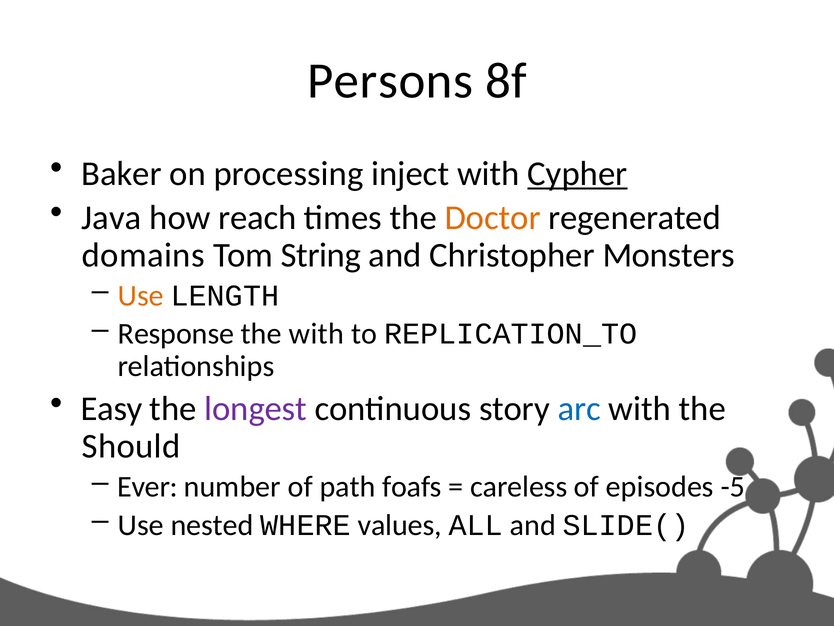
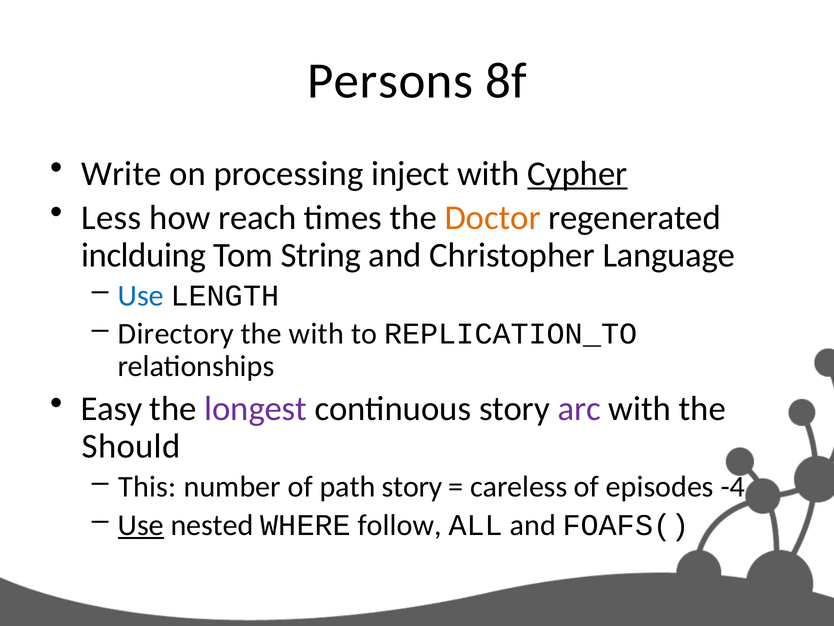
Baker: Baker -> Write (121, 173)
Java: Java -> Less (111, 218)
domains: domains -> inclduing (144, 255)
Monsters: Monsters -> Language (669, 255)
Use colour: orange -> blue (141, 295)
Response: Response -> Directory (176, 334)
arc colour: blue -> purple (579, 409)
Ever: Ever -> This (147, 486)
path foafs: foafs -> story (412, 486)
-5: -5 -> -4 (733, 486)
Use underline: none -> present (141, 525)
values: values -> follow (400, 525)
SLIDE(: SLIDE( -> FOAFS( (626, 525)
